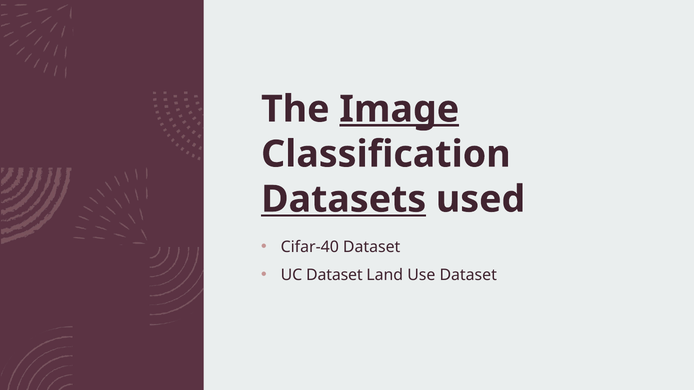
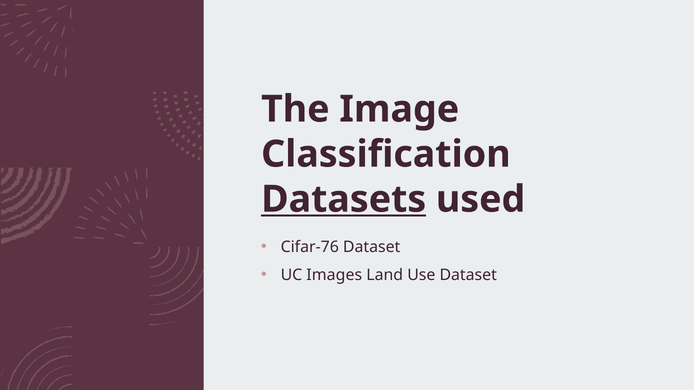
Image underline: present -> none (399, 109)
Cifar-40: Cifar-40 -> Cifar-76 (310, 247)
UC Dataset: Dataset -> Images (334, 275)
